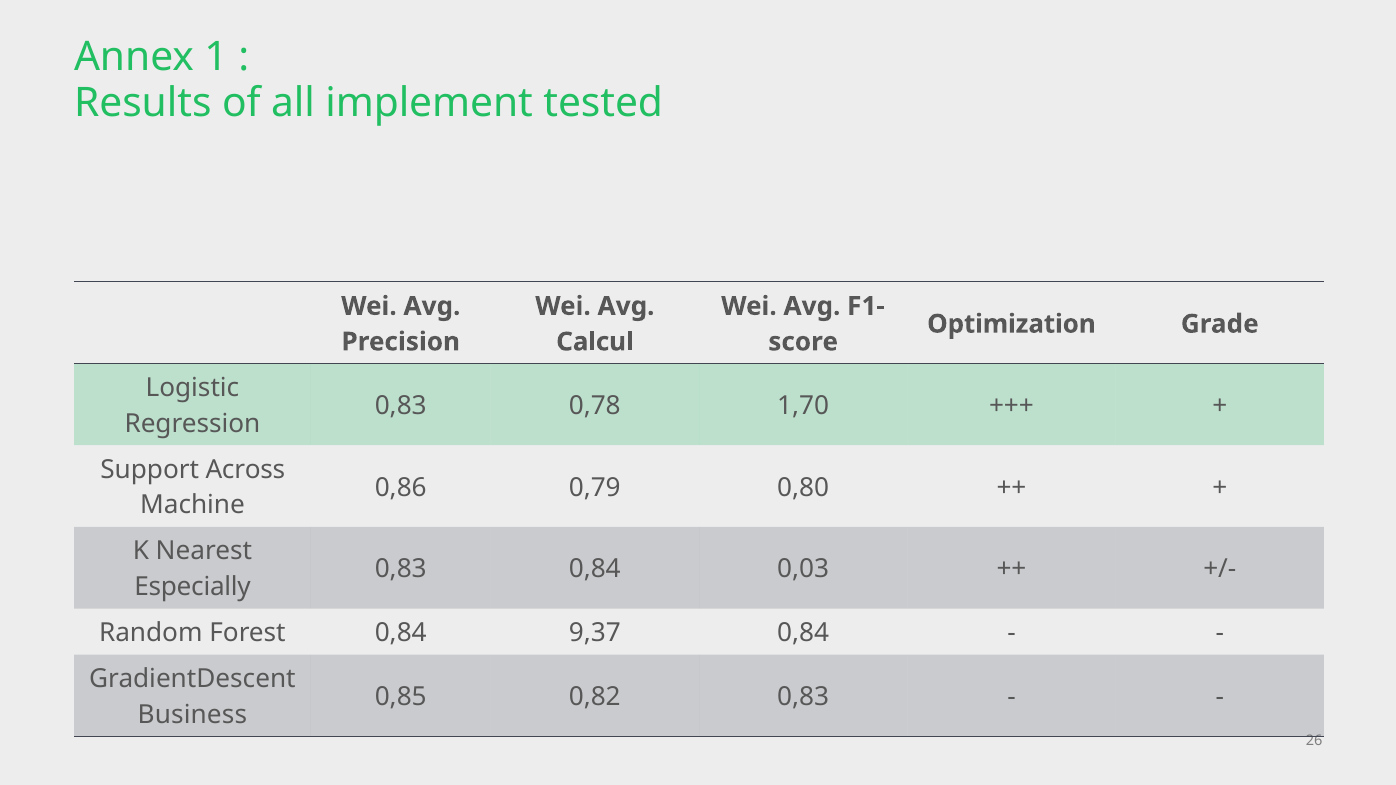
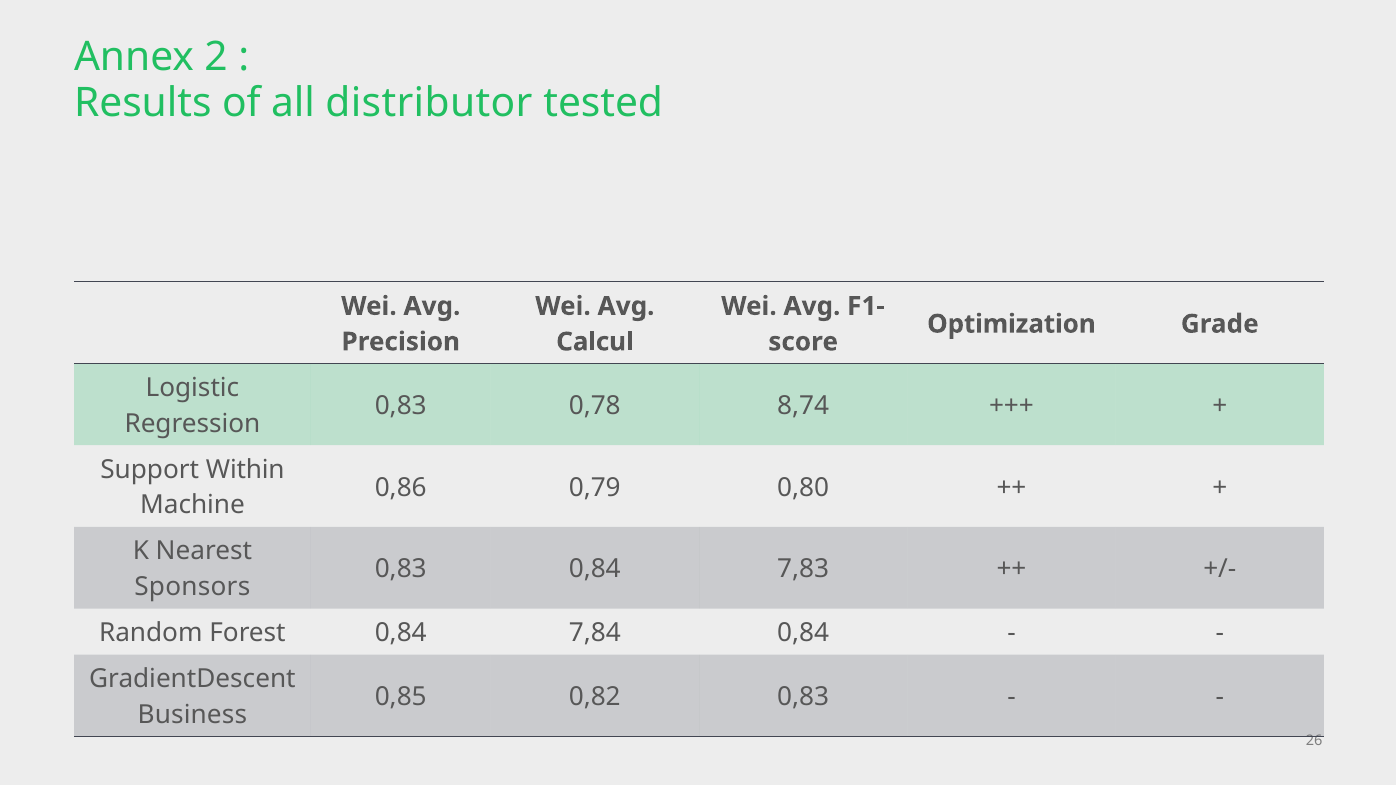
1: 1 -> 2 (216, 57)
implement: implement -> distributor (429, 103)
1,70: 1,70 -> 8,74 (803, 406)
Across: Across -> Within (245, 470)
0,03: 0,03 -> 7,83 (803, 569)
Especially: Especially -> Sponsors (192, 587)
9,37: 9,37 -> 7,84 (595, 633)
